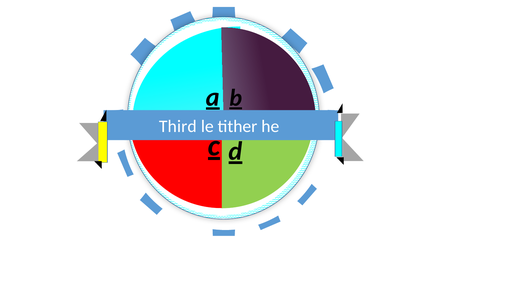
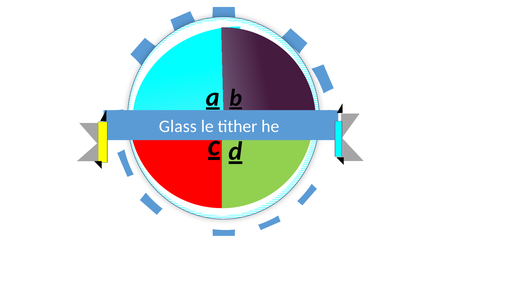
Third: Third -> Glass (178, 126)
